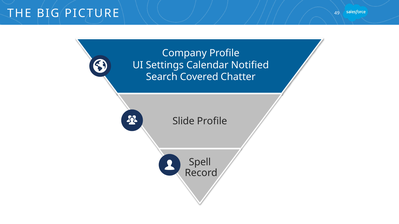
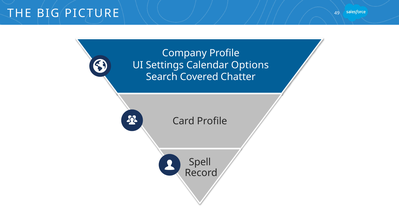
Notified: Notified -> Options (250, 65)
Slide: Slide -> Card (183, 121)
